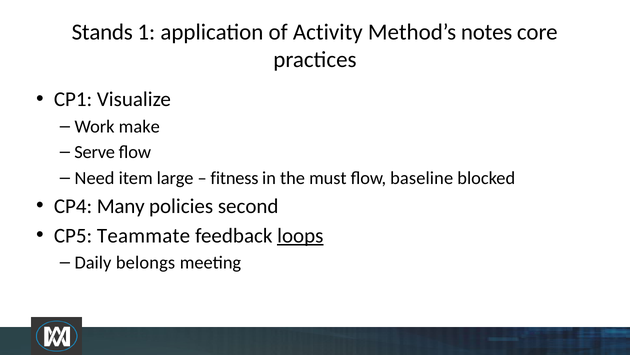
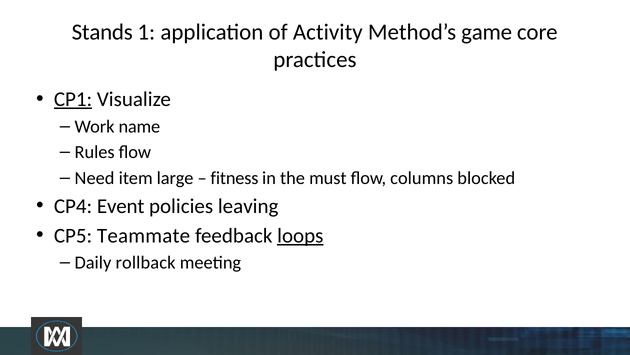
notes: notes -> game (487, 32)
CP1 underline: none -> present (73, 99)
make: make -> name (139, 126)
Serve: Serve -> Rules (95, 152)
baseline: baseline -> columns (422, 178)
Many: Many -> Event (121, 206)
second: second -> leaving (248, 206)
belongs: belongs -> rollback (146, 262)
